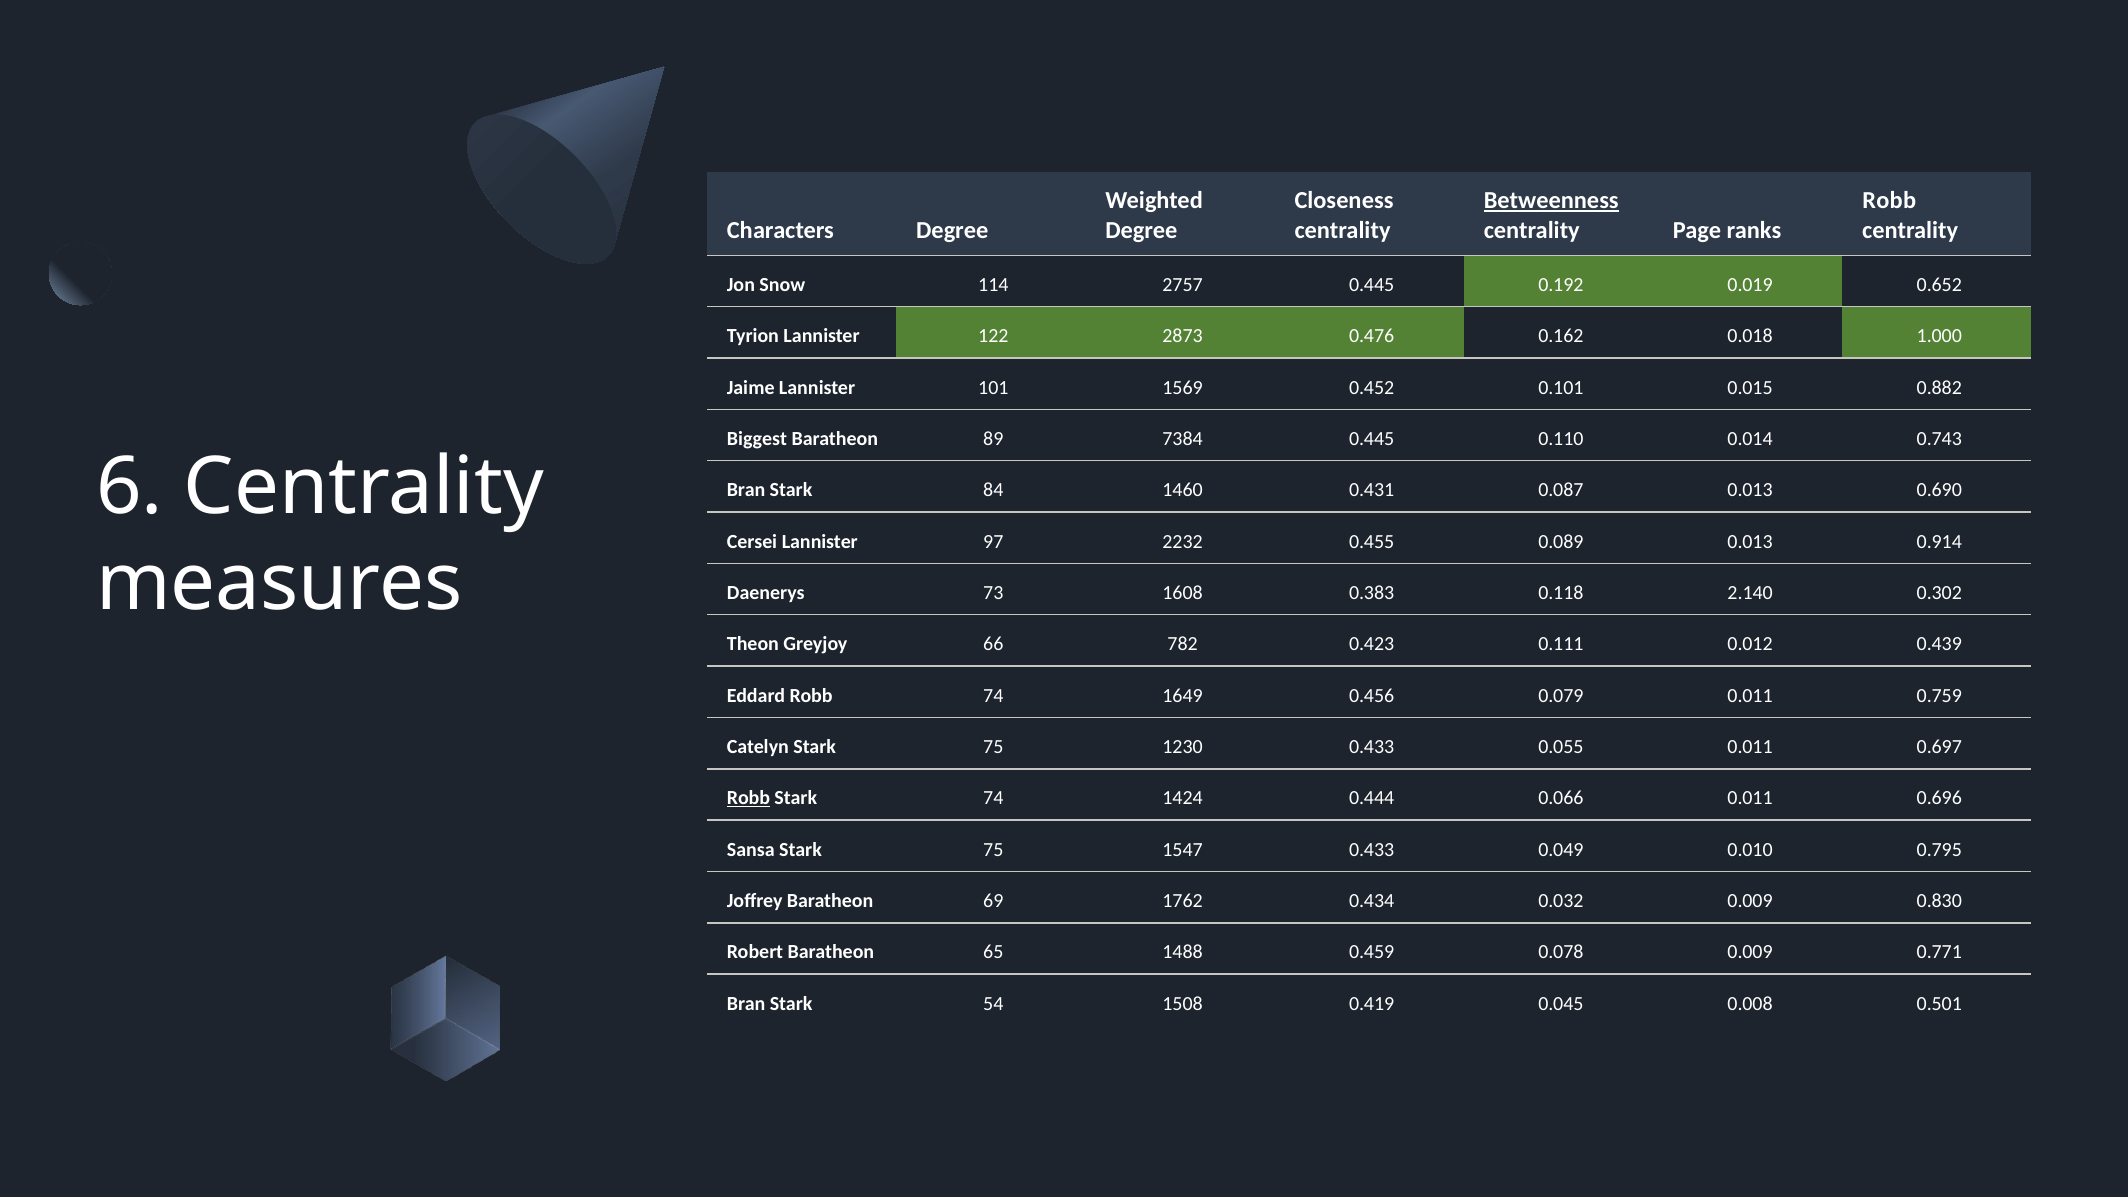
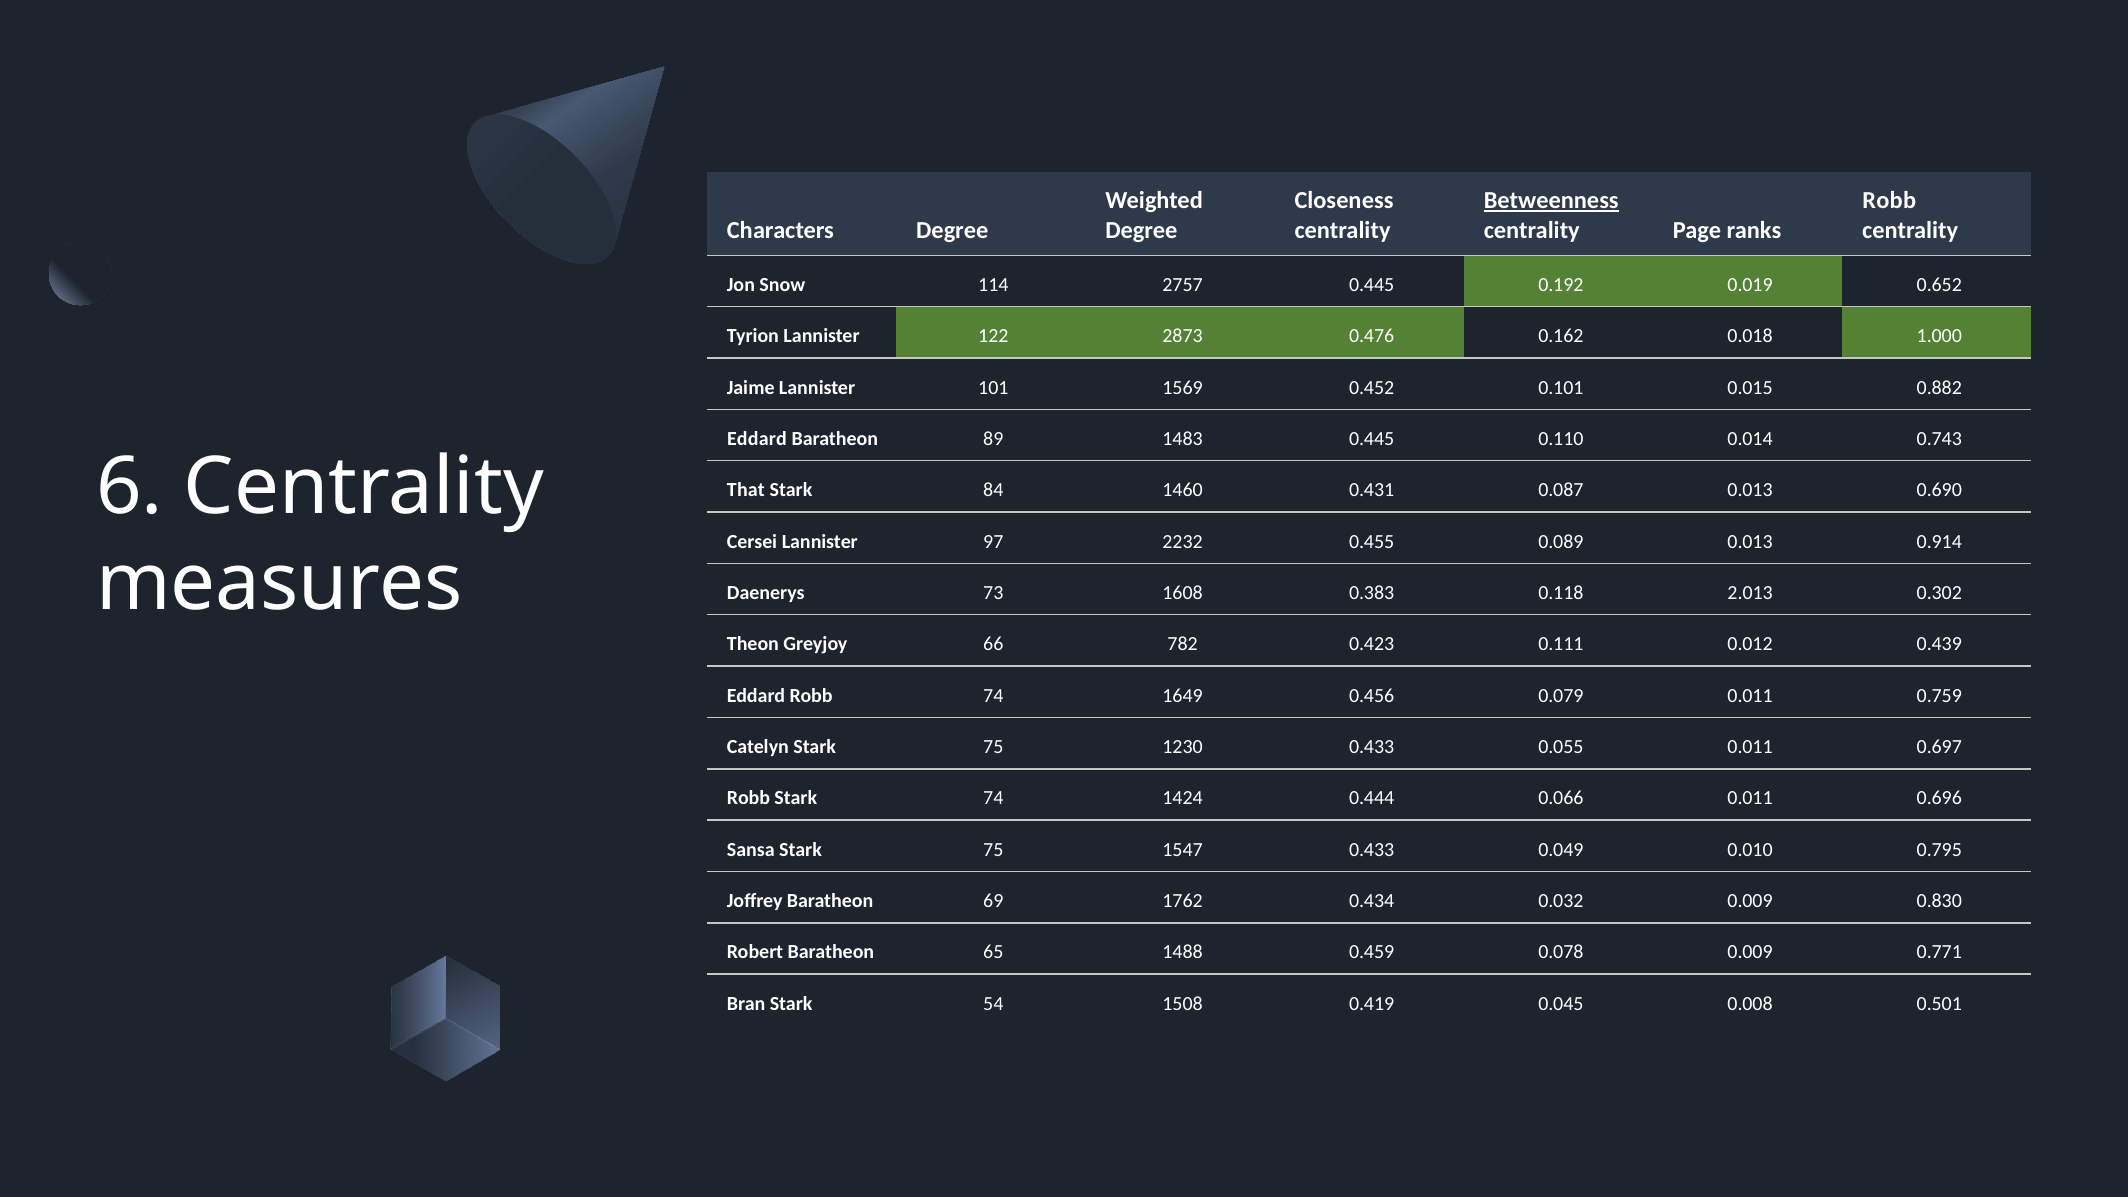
Biggest: Biggest -> Eddard (757, 439)
7384: 7384 -> 1483 (1183, 439)
Bran: Bran -> That (746, 490)
2.140: 2.140 -> 2.013 (1750, 593)
Robb underline: present -> none (749, 798)
